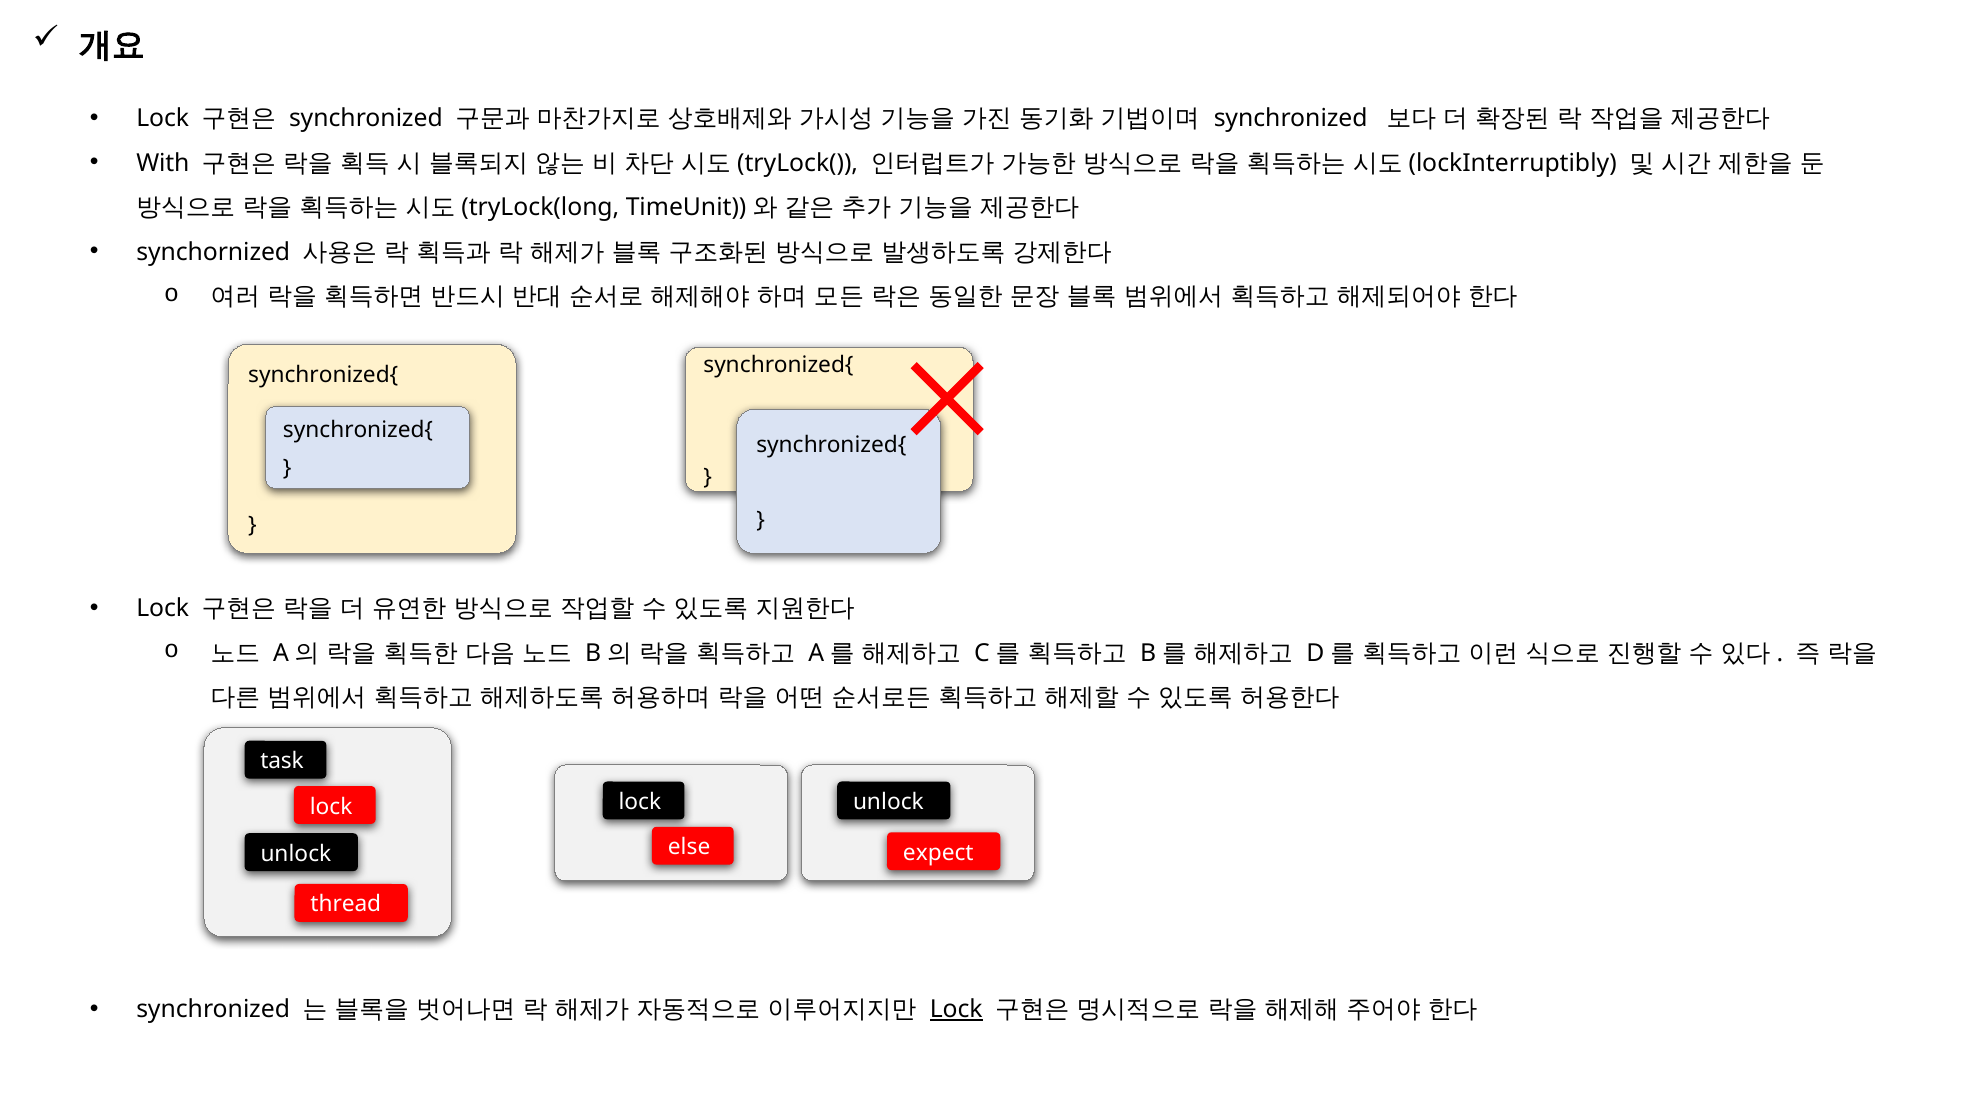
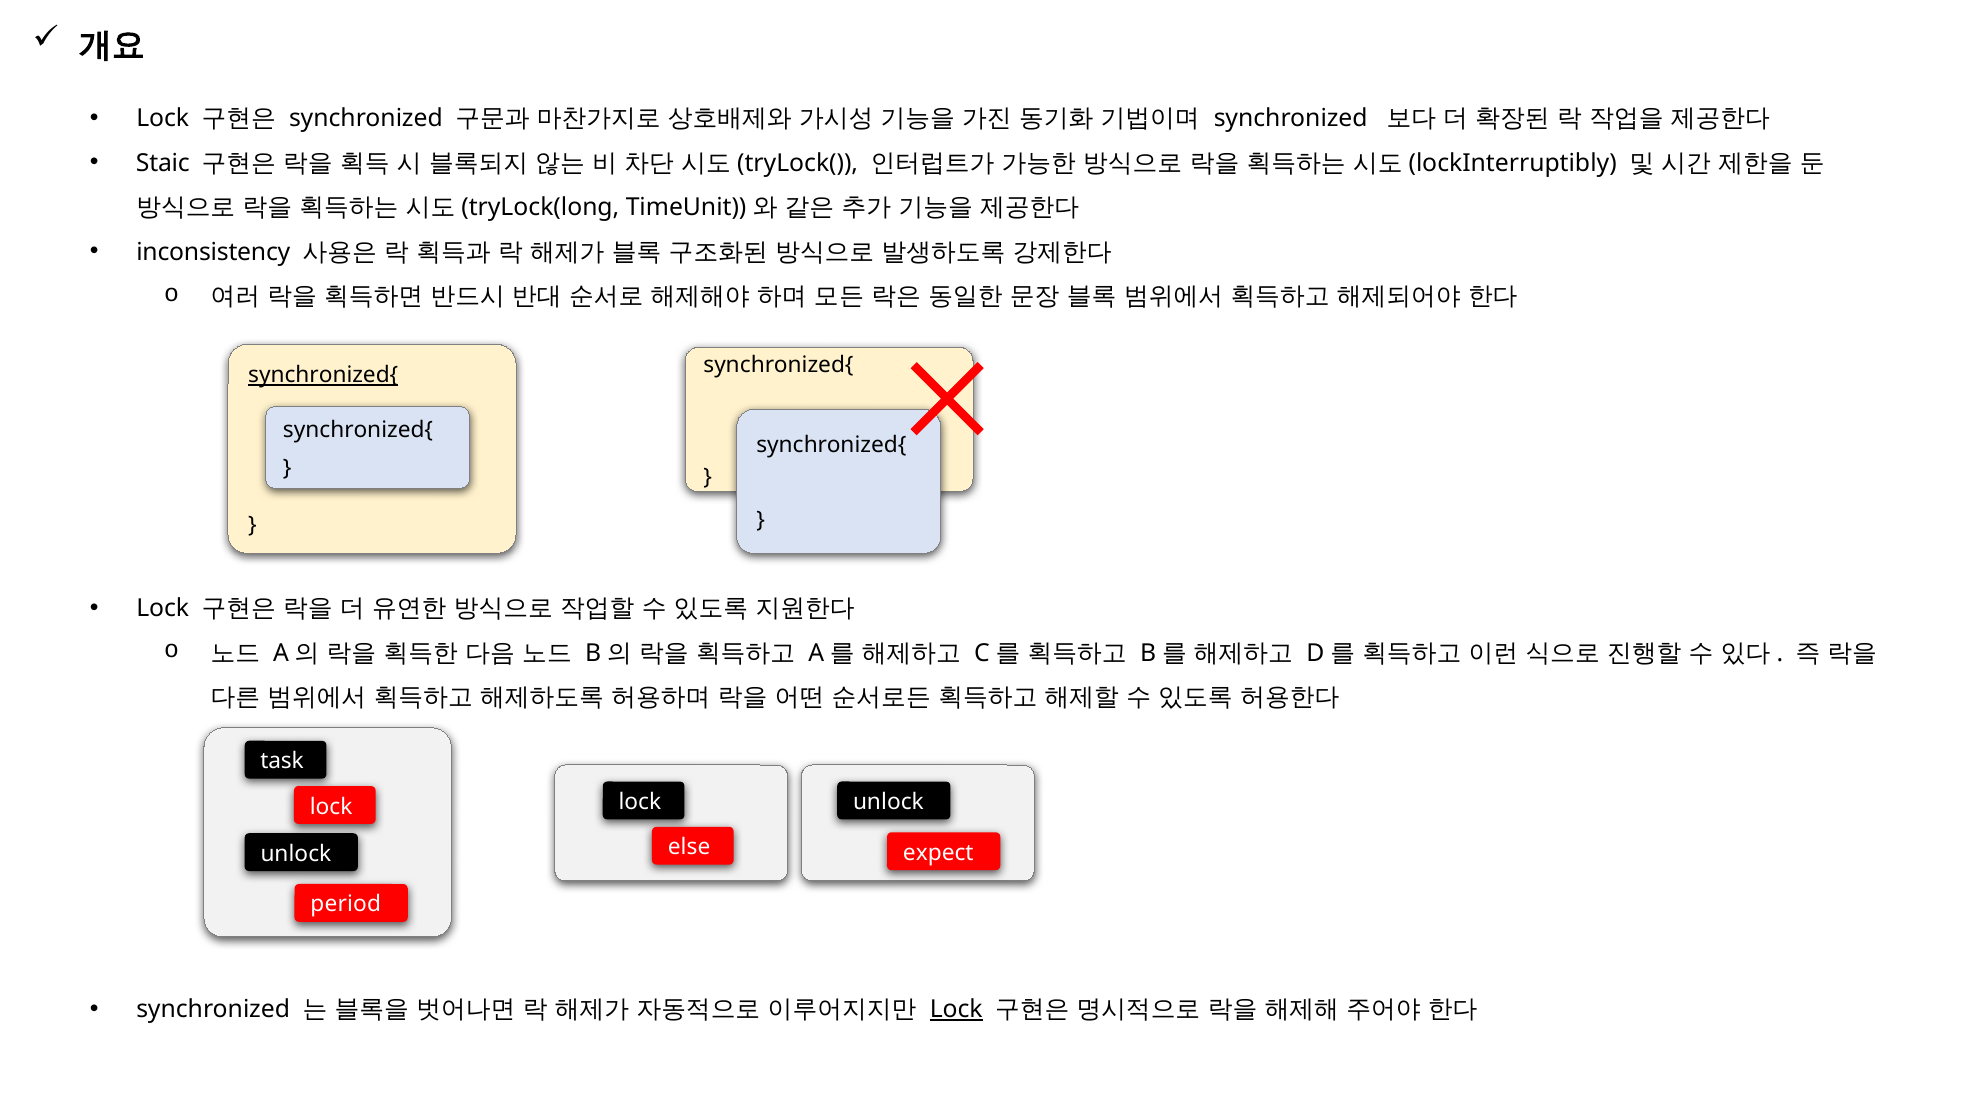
With: With -> Staic (163, 163)
synchornized: synchornized -> inconsistency (213, 252)
synchronized{ underline: none -> present (323, 375)
thread: thread -> period (346, 905)
